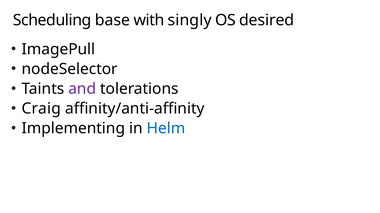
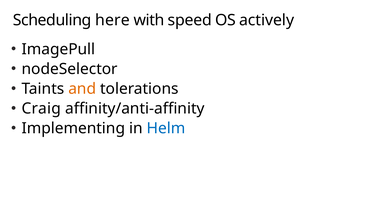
base: base -> here (112, 20)
singly: singly -> speed (190, 20)
desired: desired -> actively (267, 20)
and colour: purple -> orange (82, 89)
